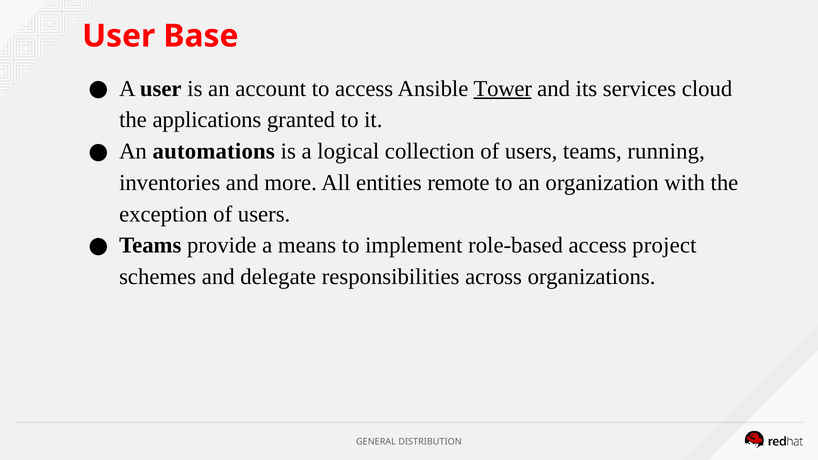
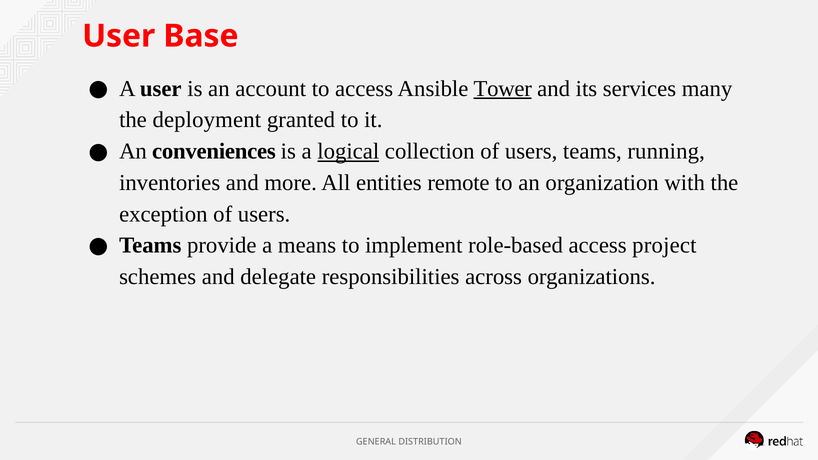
cloud: cloud -> many (707, 89)
applications: applications -> deployment (207, 120)
automations: automations -> conveniences (214, 151)
logical underline: none -> present (348, 151)
